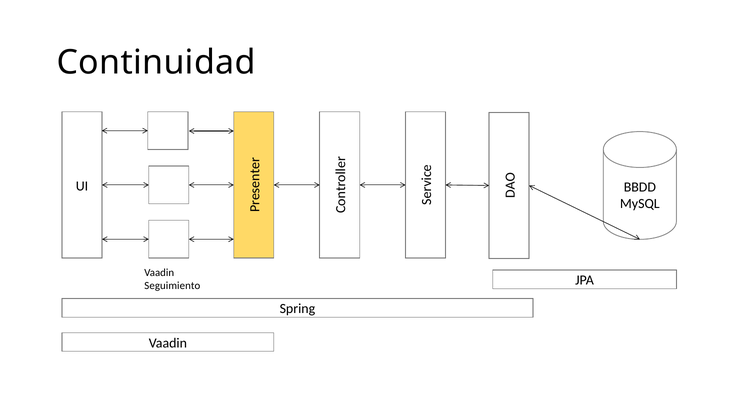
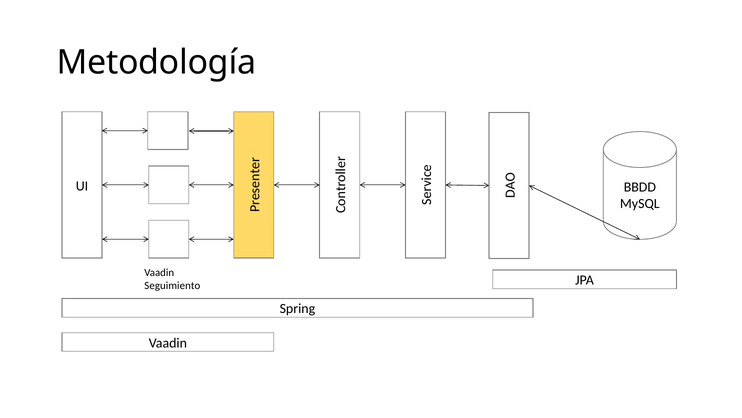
Continuidad: Continuidad -> Metodología (156, 62)
